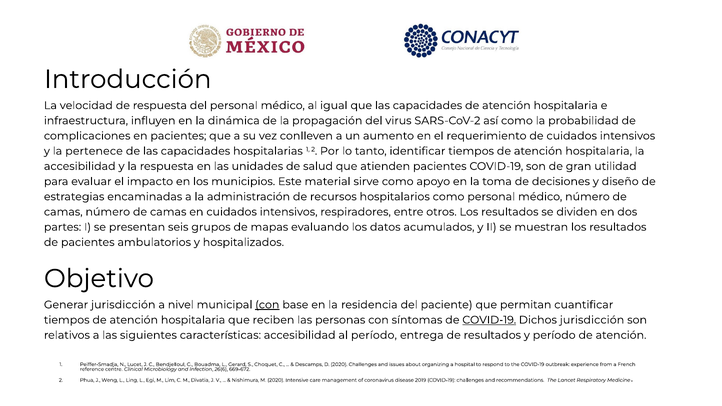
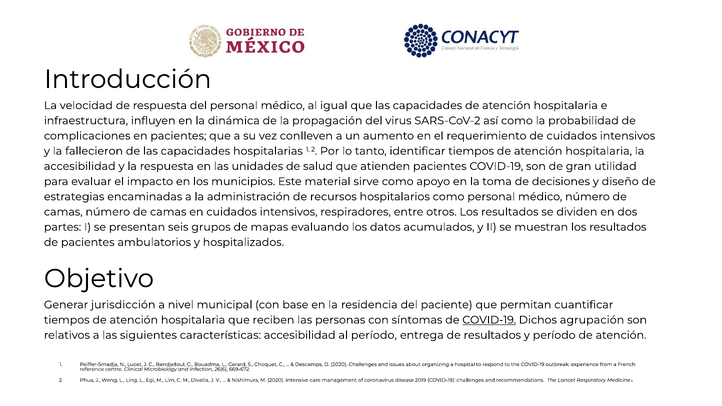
pertenece: pertenece -> fallecieron (94, 151)
con underline: present -> none (267, 305)
Dichos jurisdicción: jurisdicción -> agrupación (592, 320)
